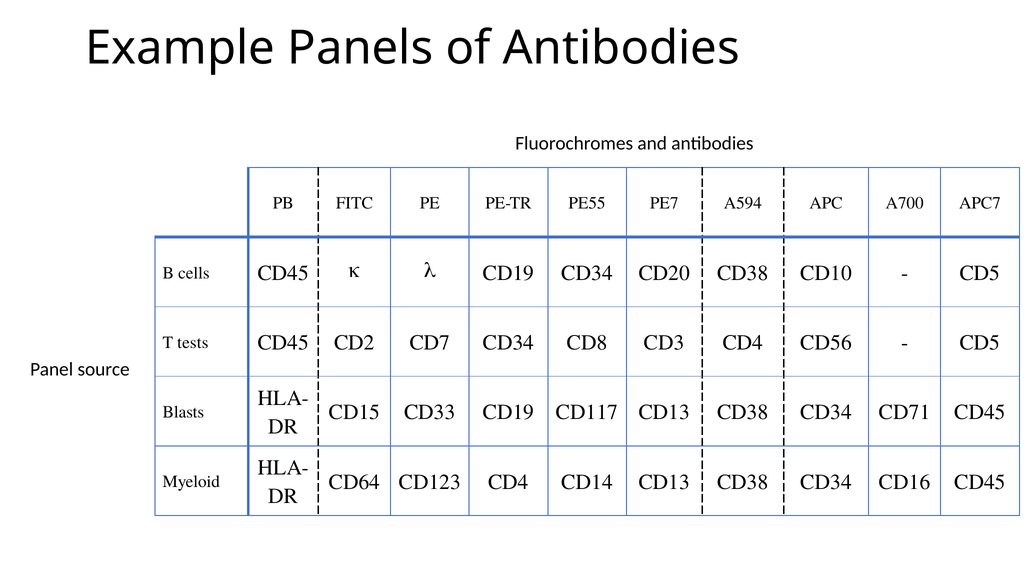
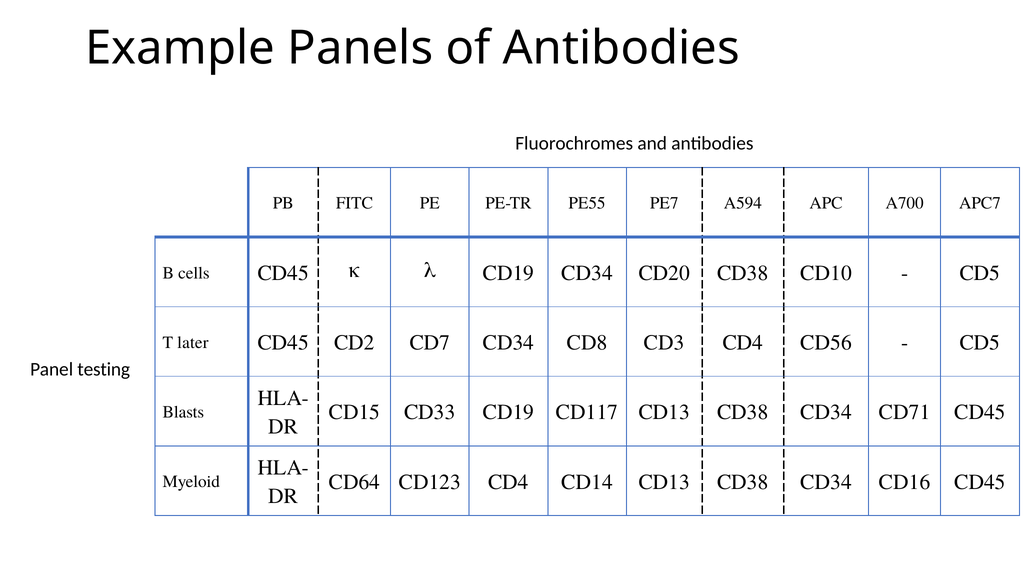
tests: tests -> later (193, 343)
source: source -> testing (104, 370)
